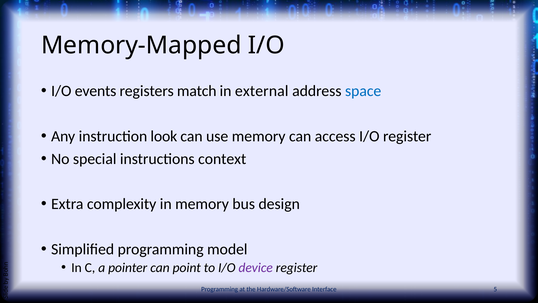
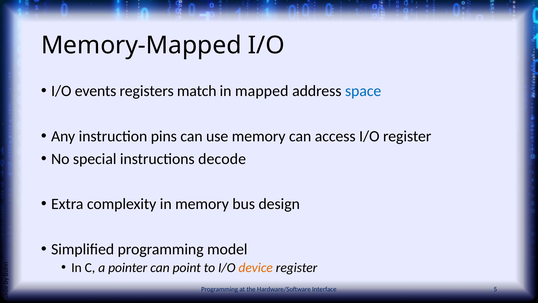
external: external -> mapped (262, 91)
look: look -> pins (164, 136)
context: context -> decode (222, 159)
device colour: purple -> orange (256, 267)
